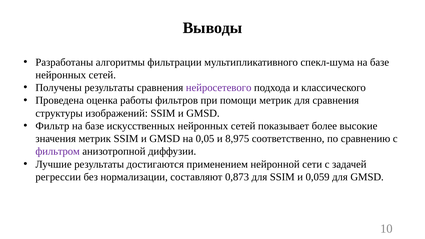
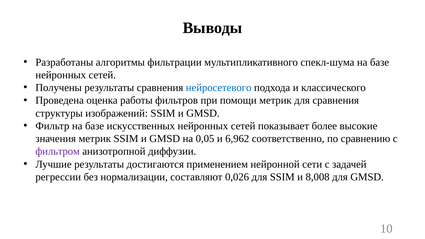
нейросетевого colour: purple -> blue (219, 88)
8,975: 8,975 -> 6,962 (237, 139)
0,873: 0,873 -> 0,026 (237, 177)
0,059: 0,059 -> 8,008 (318, 177)
